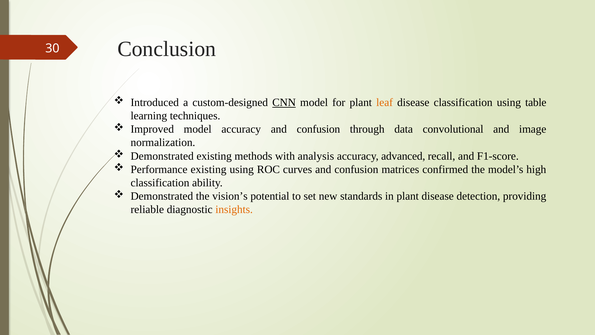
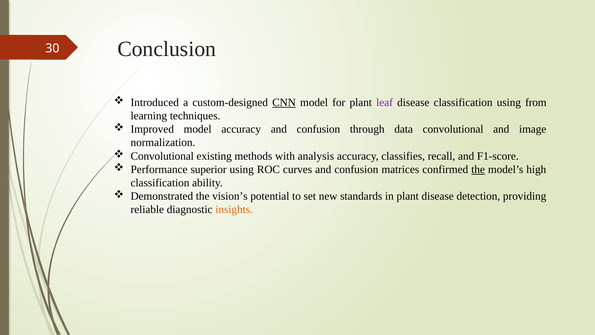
leaf colour: orange -> purple (385, 102)
table: table -> from (536, 102)
Demonstrated: Demonstrated -> Convolutional (162, 156)
advanced: advanced -> classifies (403, 156)
Performance existing: existing -> superior (209, 169)
the underline: none -> present (478, 169)
